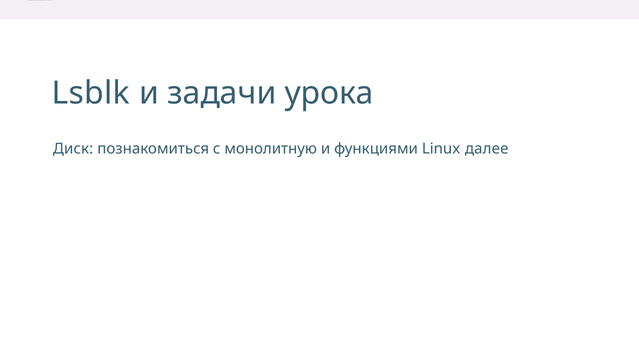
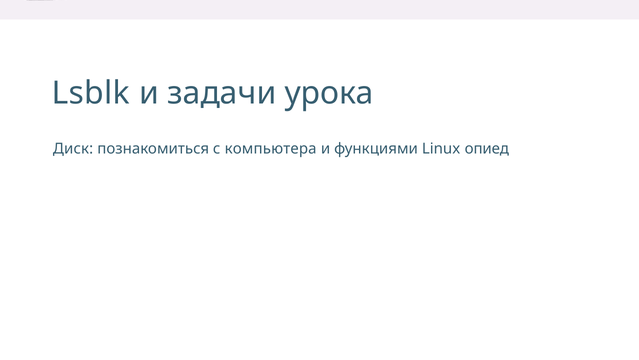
монолитную: монолитную -> компьютера (271, 149)
далее: далее -> опиед (487, 149)
